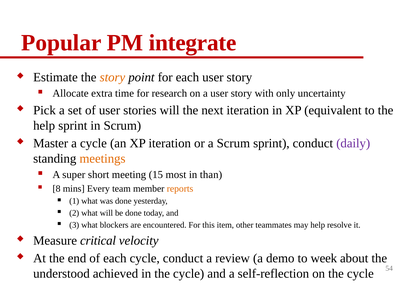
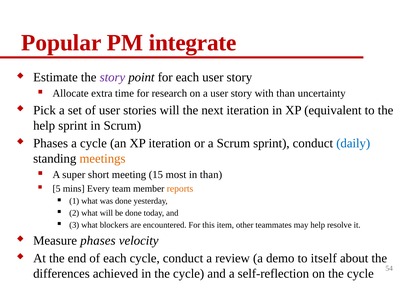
story colour: orange -> purple (112, 77)
with only: only -> than (286, 93)
Master: Master -> Phases (51, 143)
daily colour: purple -> blue (353, 143)
8: 8 -> 5 (57, 188)
Measure critical: critical -> phases (98, 240)
week: week -> itself (324, 258)
understood: understood -> differences (61, 273)
